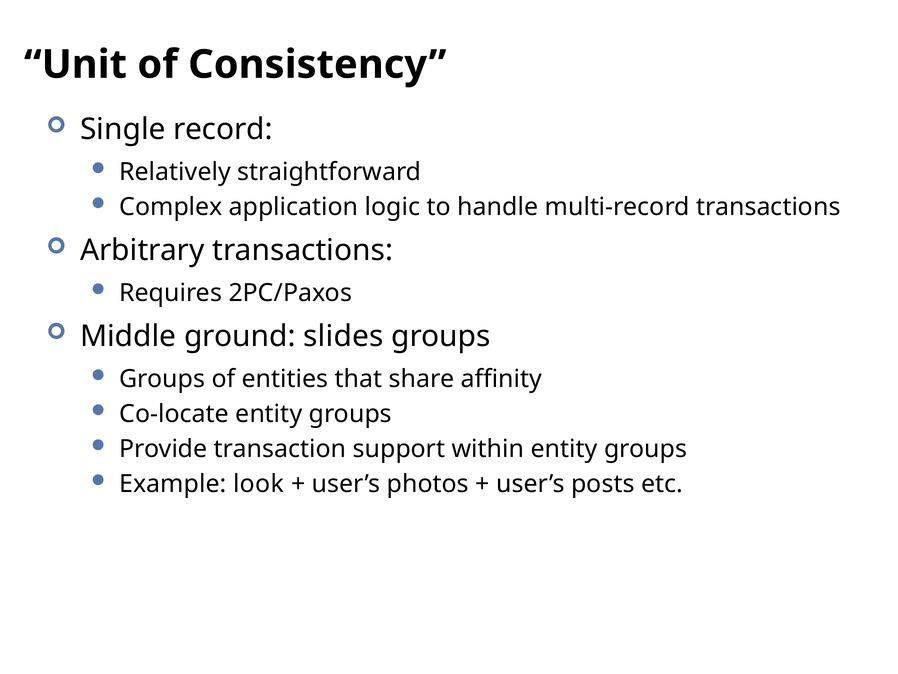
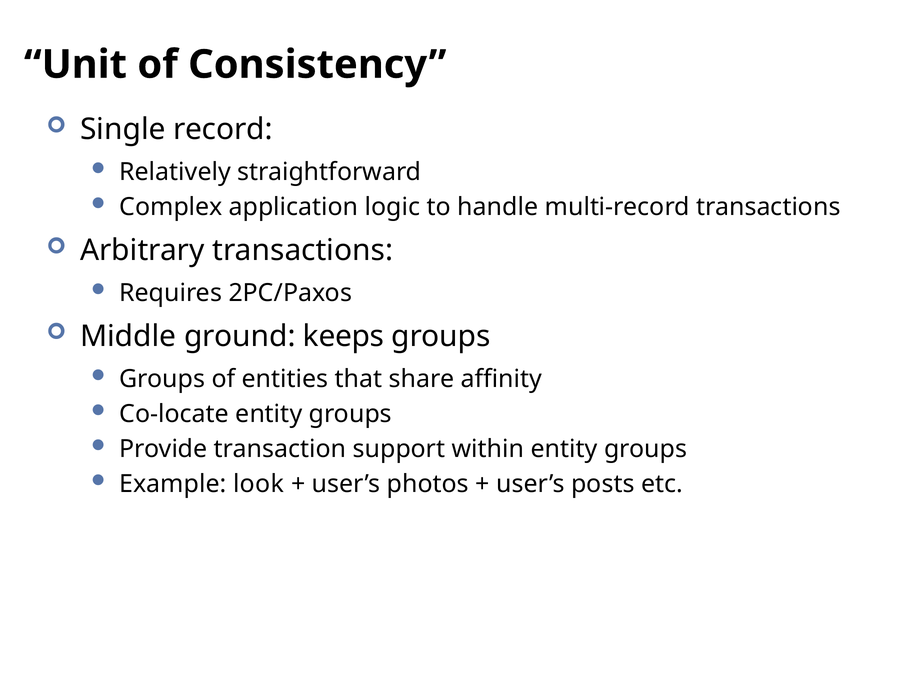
slides: slides -> keeps (344, 336)
